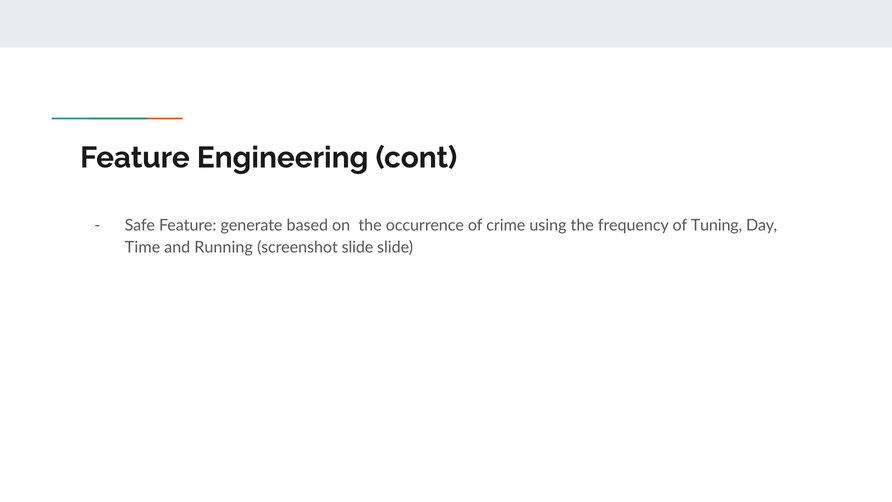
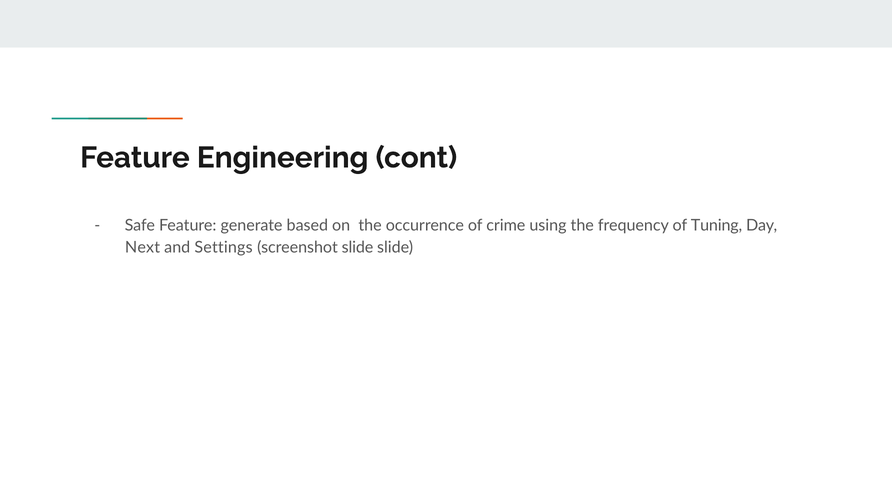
Time: Time -> Next (143, 247)
Running: Running -> Settings (224, 247)
